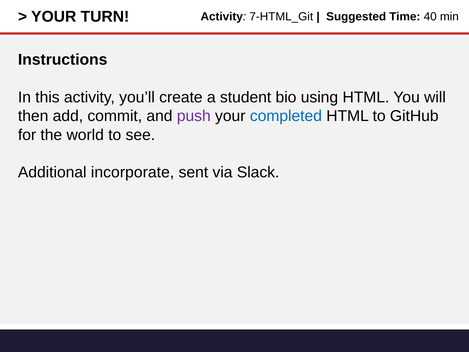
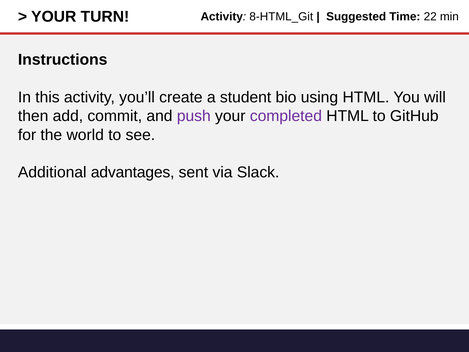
7-HTML_Git: 7-HTML_Git -> 8-HTML_Git (281, 17)
40: 40 -> 22 (430, 17)
completed colour: blue -> purple (286, 116)
incorporate: incorporate -> advantages (133, 172)
